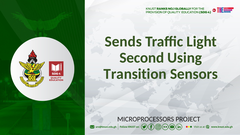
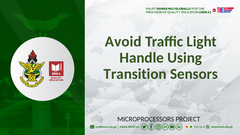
Sends: Sends -> Avoid (123, 42)
Second: Second -> Handle (142, 58)
